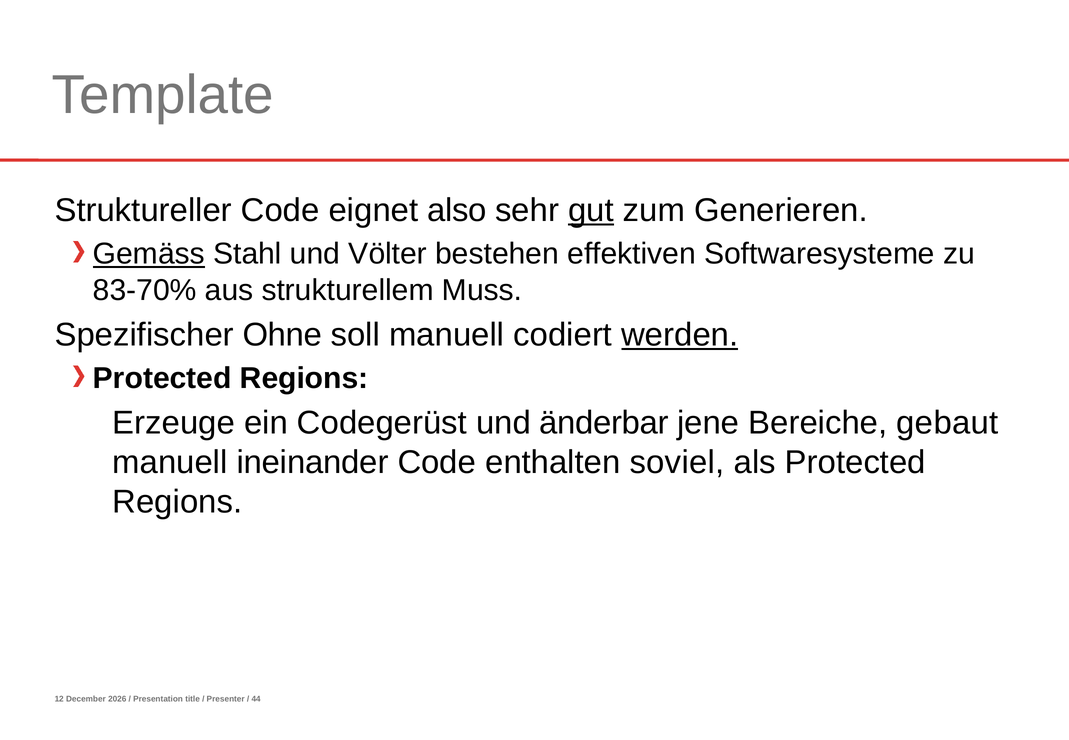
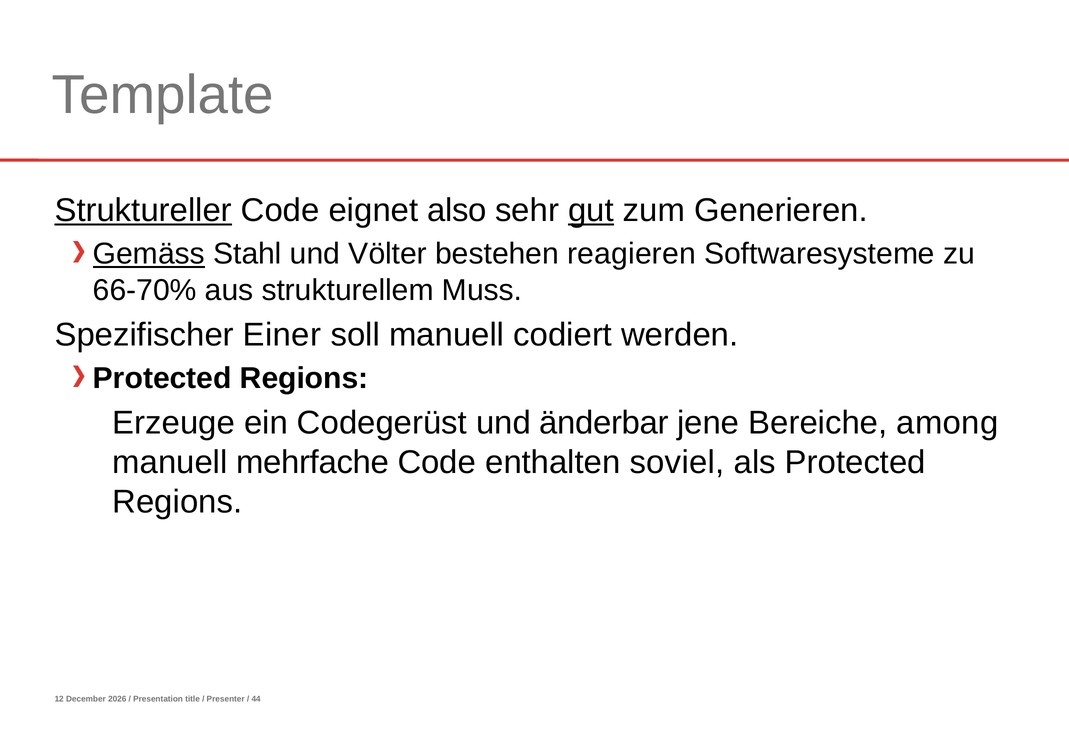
Struktureller underline: none -> present (143, 210)
effektiven: effektiven -> reagieren (632, 254)
83-70%: 83-70% -> 66-70% (145, 290)
Ohne: Ohne -> Einer (282, 335)
werden underline: present -> none (680, 335)
gebaut: gebaut -> among (947, 423)
ineinander: ineinander -> mehrfache (313, 462)
